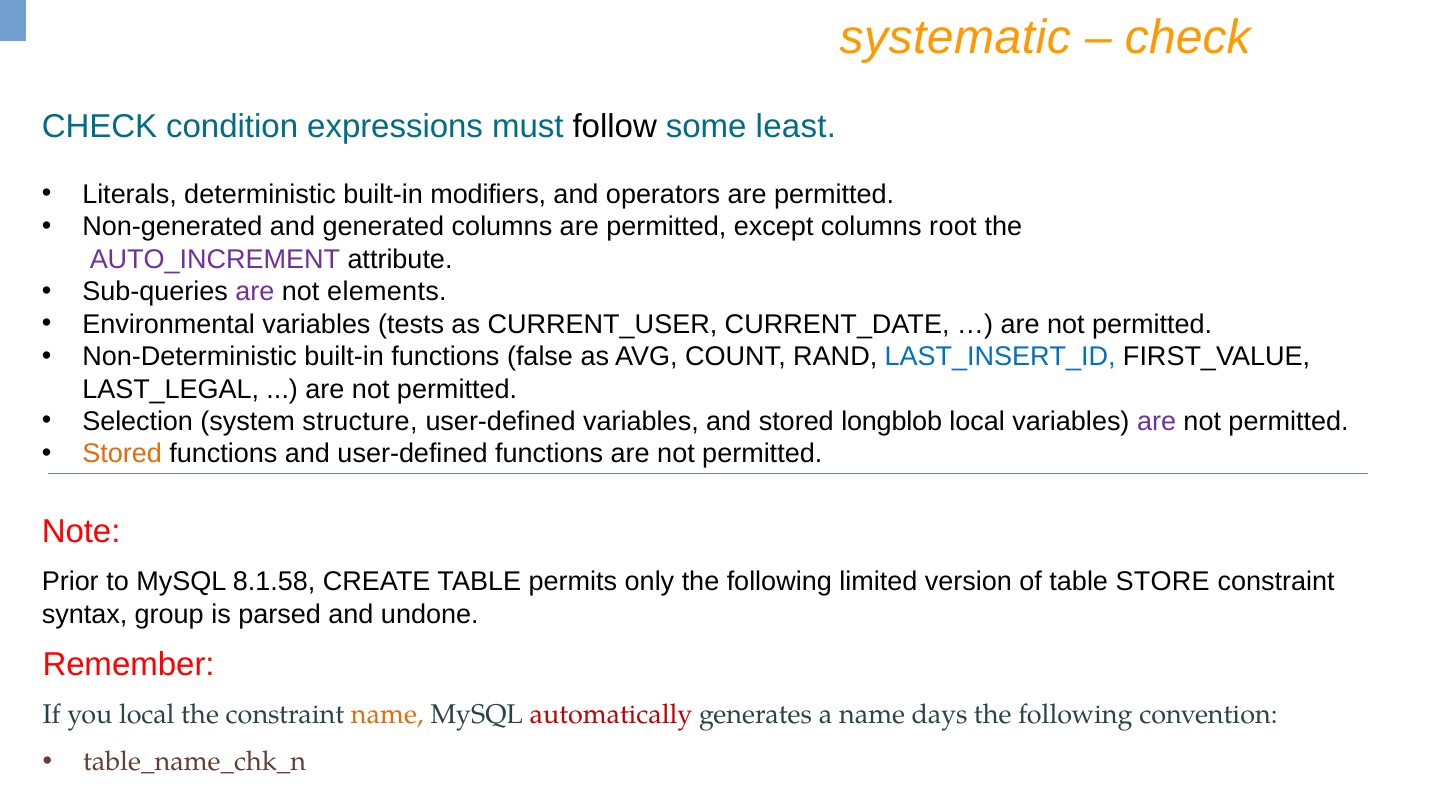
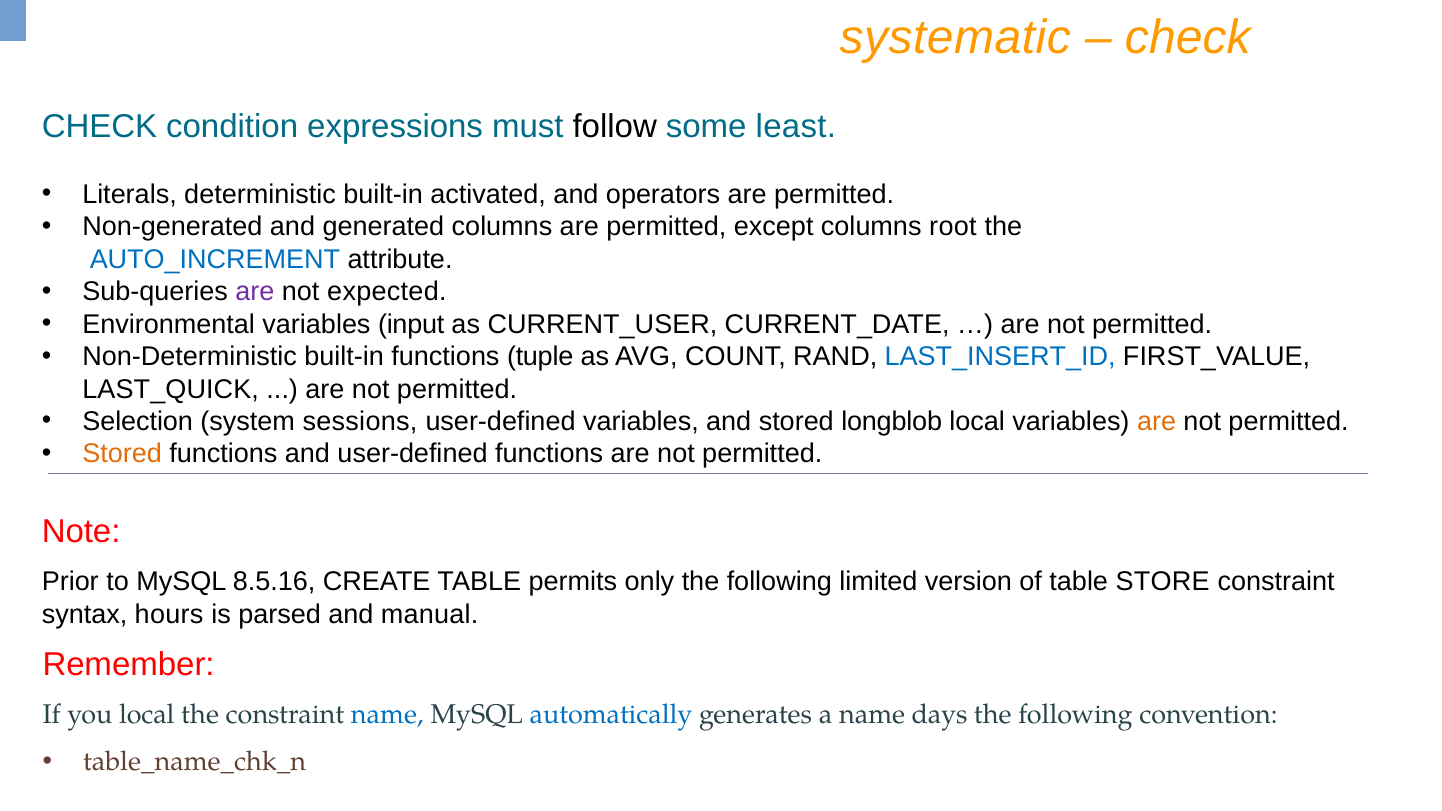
modifiers: modifiers -> activated (488, 194)
AUTO_INCREMENT colour: purple -> blue (215, 259)
elements: elements -> expected (387, 292)
tests: tests -> input (411, 324)
false: false -> tuple (540, 357)
LAST_LEGAL: LAST_LEGAL -> LAST_QUICK (171, 389)
structure: structure -> sessions (360, 422)
are colour: purple -> orange (1157, 422)
8.1.58: 8.1.58 -> 8.5.16 (274, 582)
group: group -> hours (169, 614)
undone: undone -> manual (430, 614)
name colour: orange -> blue (387, 715)
automatically colour: red -> blue (611, 715)
